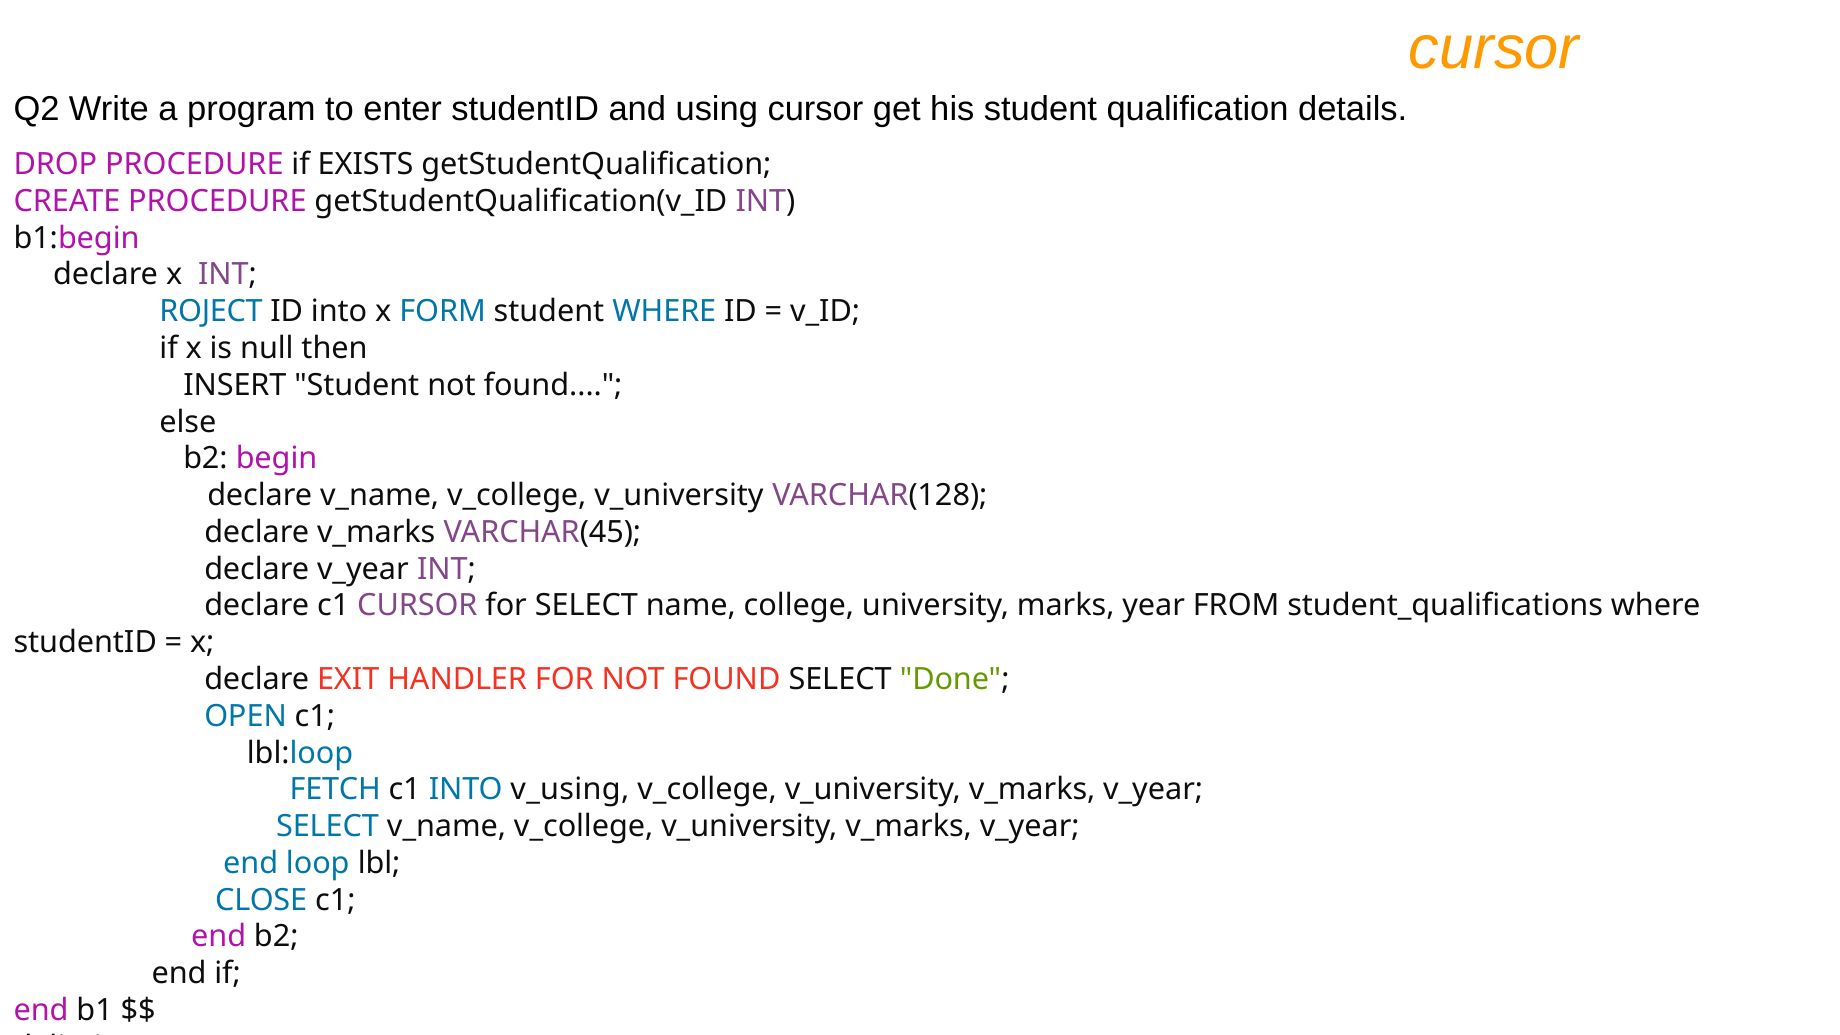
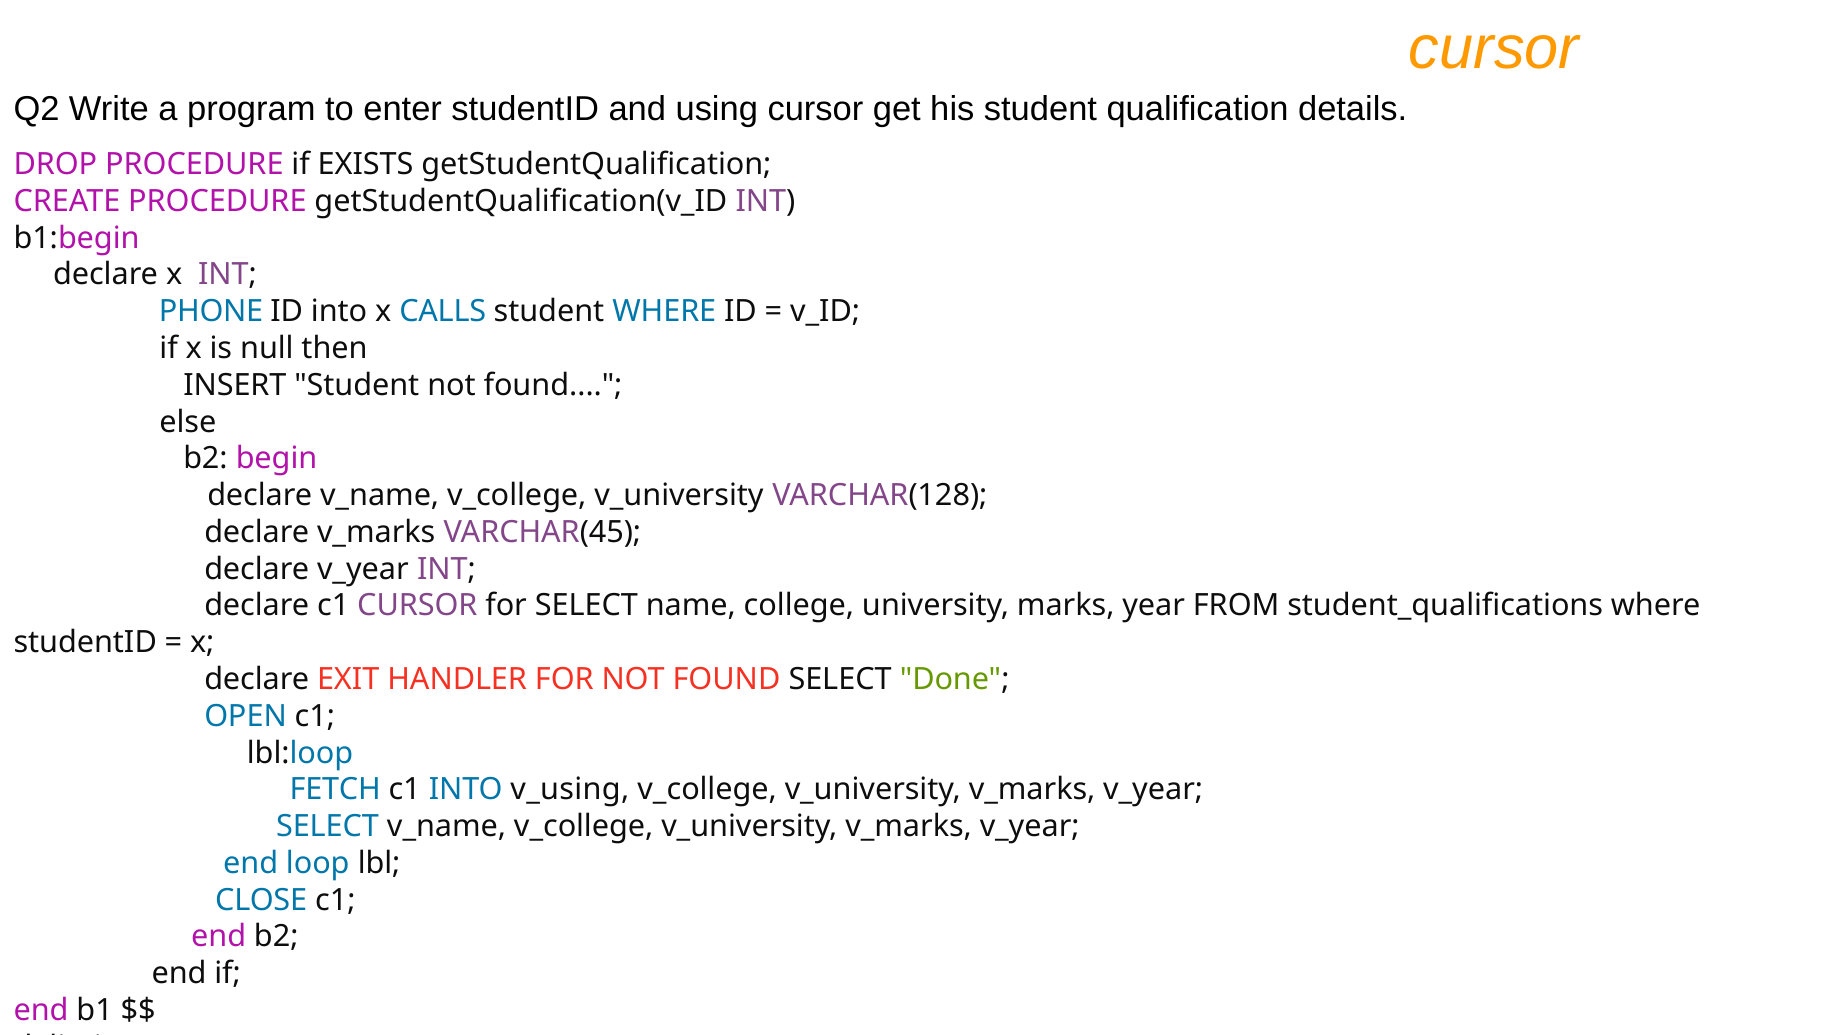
ROJECT: ROJECT -> PHONE (211, 312)
FORM: FORM -> CALLS (443, 312)
